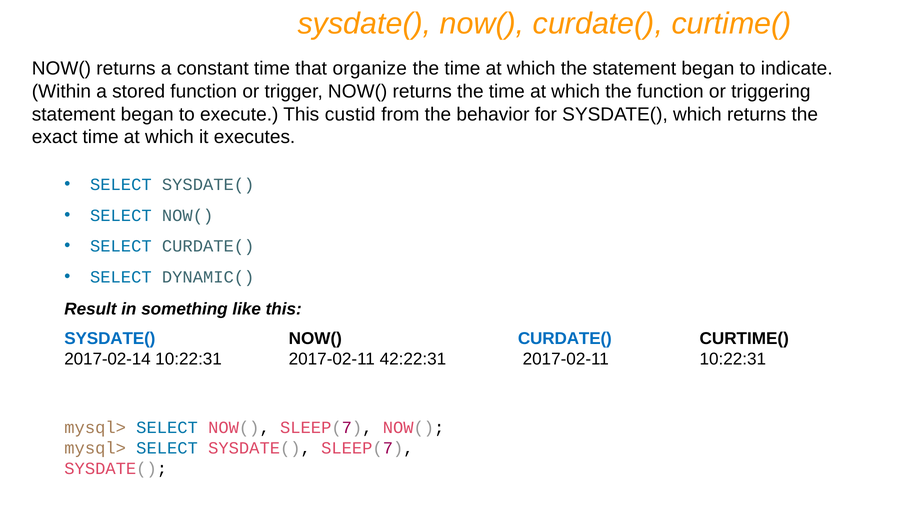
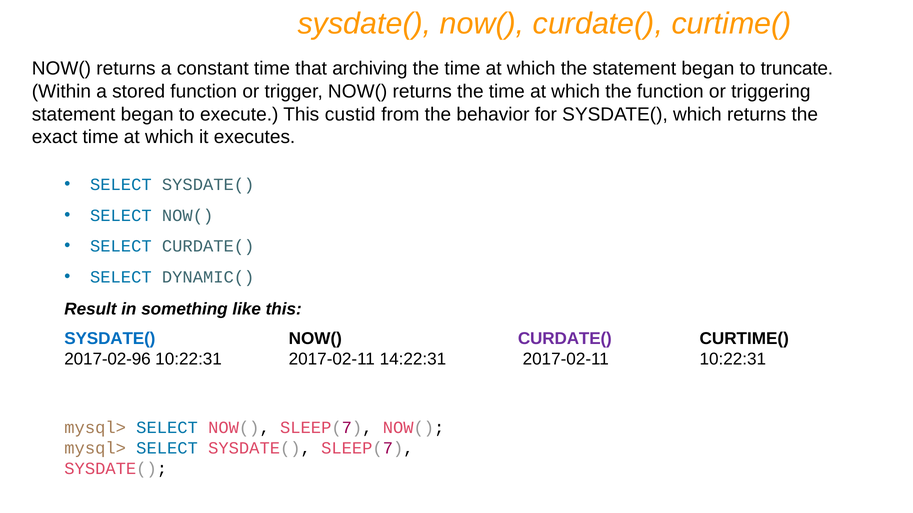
organize: organize -> archiving (370, 69)
indicate: indicate -> truncate (797, 69)
CURDATE( colour: blue -> purple (565, 339)
2017-02-14: 2017-02-14 -> 2017-02-96 (108, 360)
42:22:31: 42:22:31 -> 14:22:31 (413, 360)
